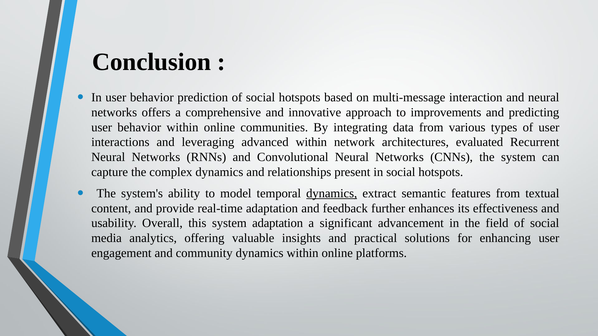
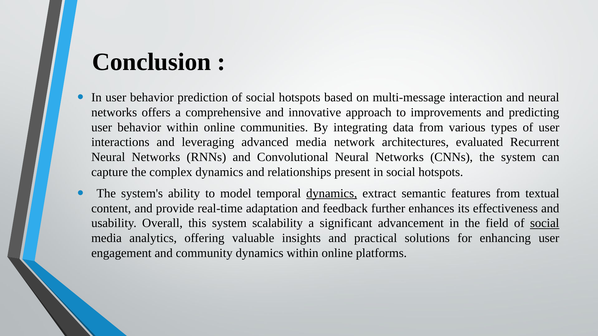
advanced within: within -> media (311, 142)
system adaptation: adaptation -> scalability (278, 223)
social underline: none -> present (545, 223)
